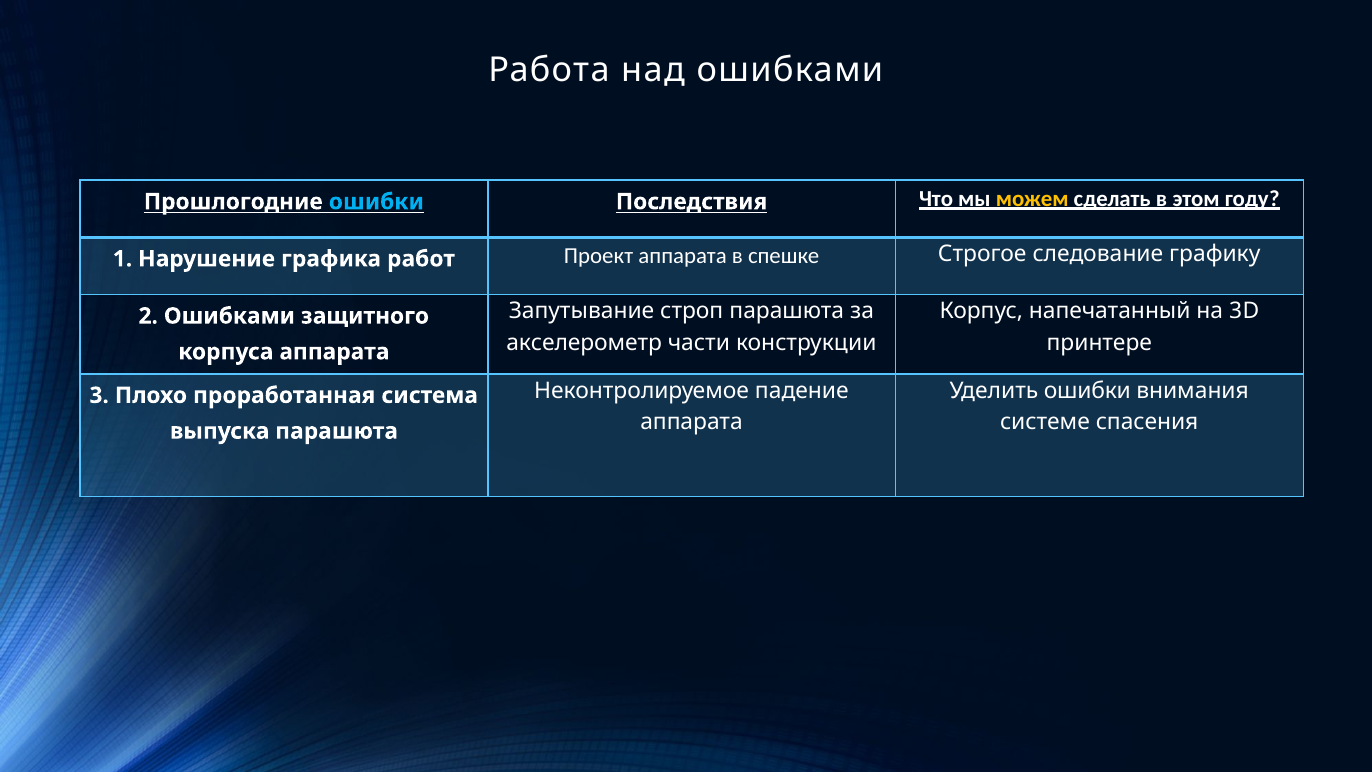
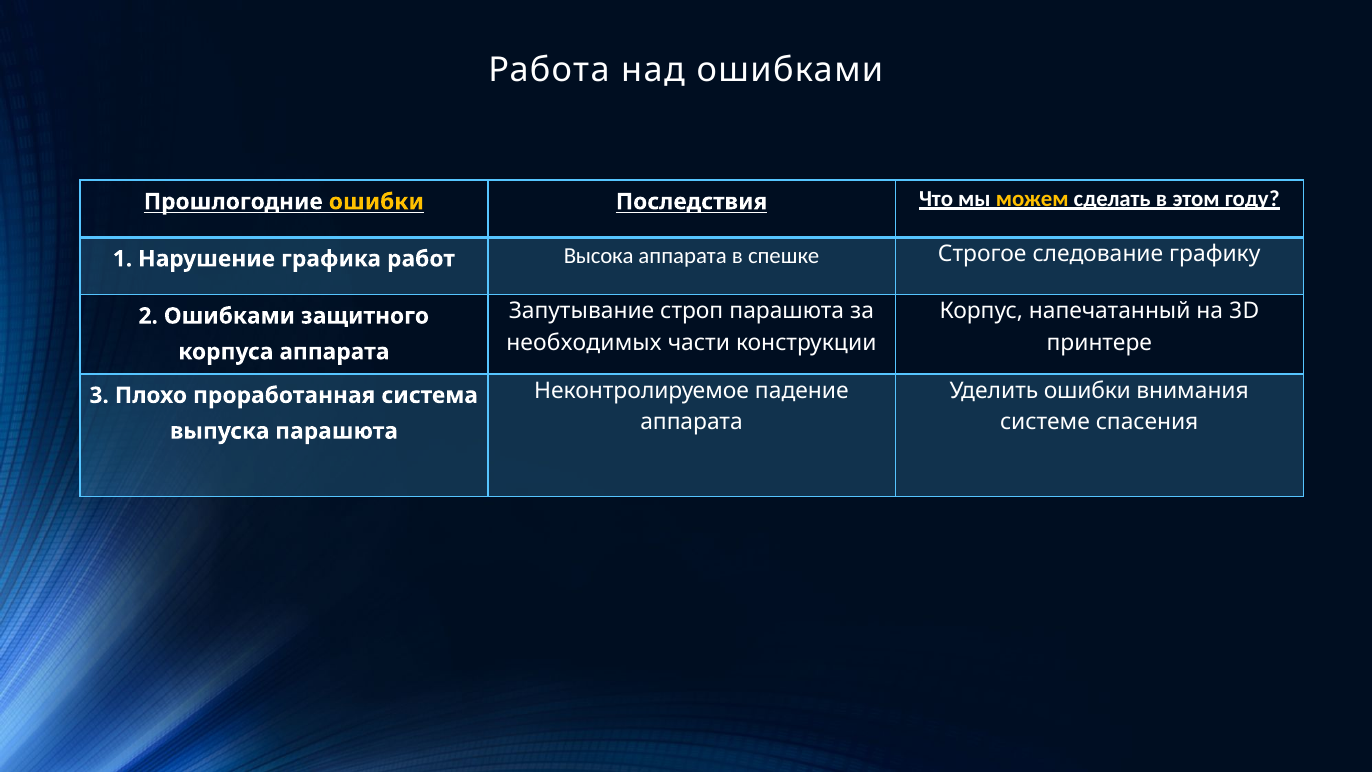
ошибки colour: light blue -> yellow (376, 202)
Проект: Проект -> Высока (599, 256)
акселерометр: акселерометр -> необходимых (584, 342)
